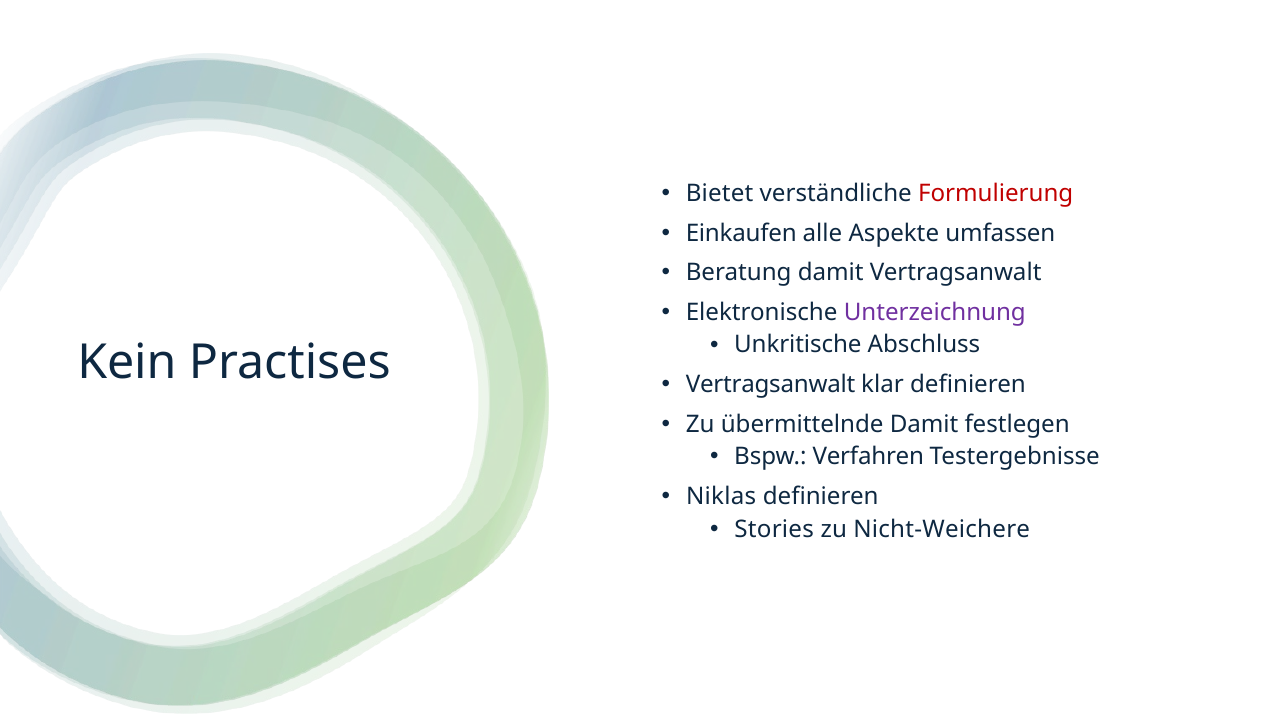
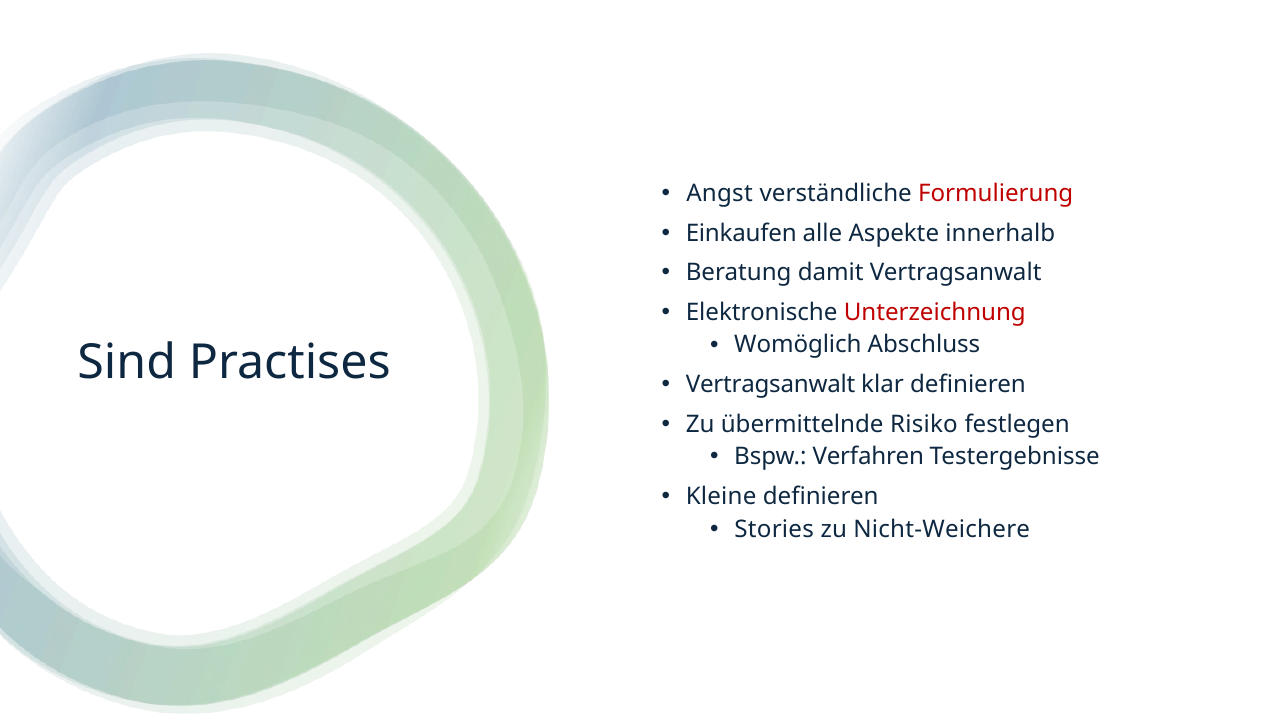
Bietet: Bietet -> Angst (720, 193)
umfassen: umfassen -> innerhalb (1000, 233)
Unterzeichnung colour: purple -> red (935, 312)
Unkritische: Unkritische -> Womöglich (798, 345)
Kein: Kein -> Sind (127, 362)
übermittelnde Damit: Damit -> Risiko (924, 424)
Niklas: Niklas -> Kleine (721, 496)
